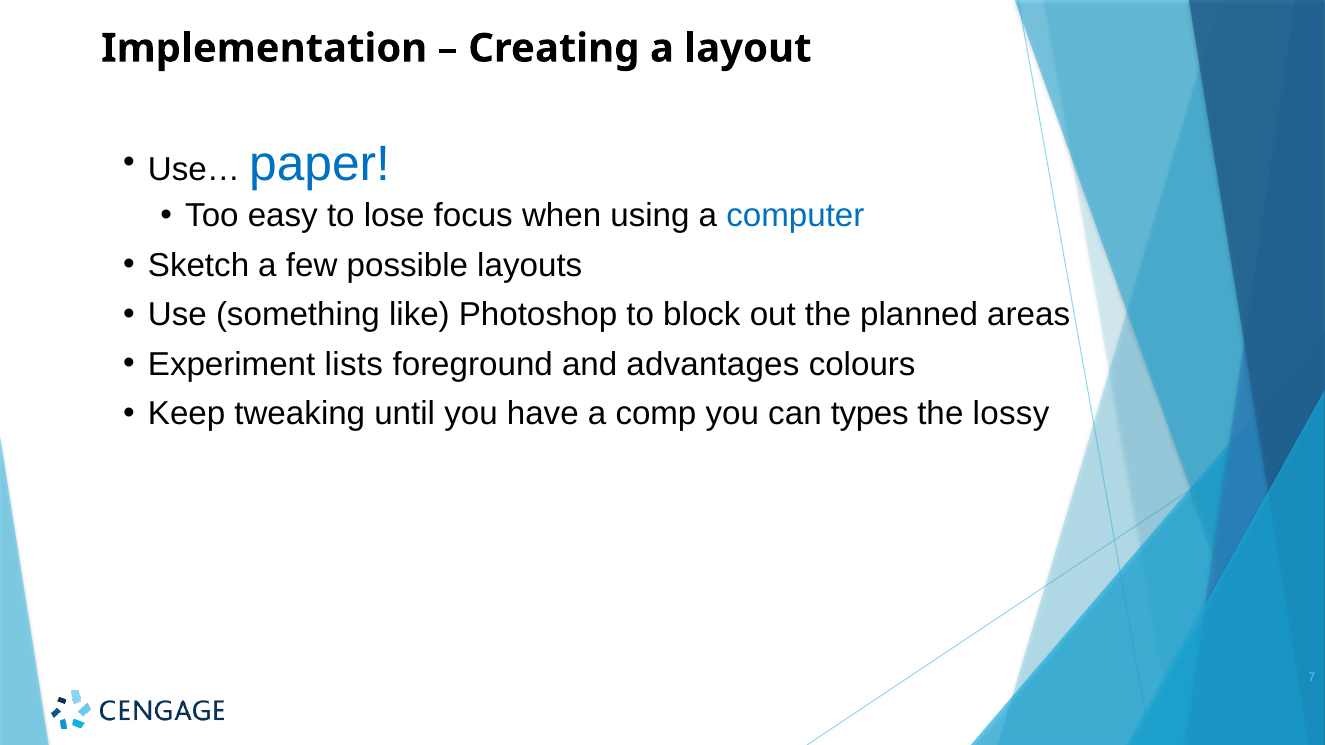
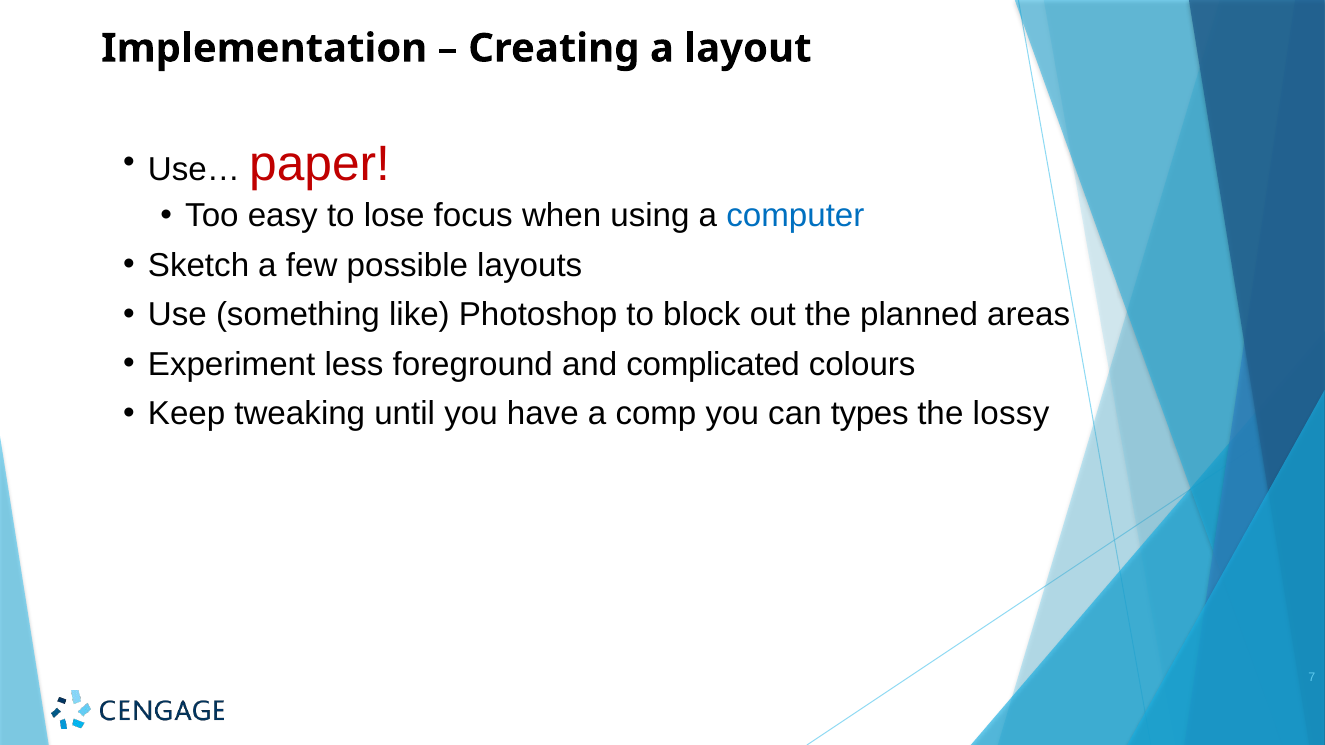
paper colour: blue -> red (320, 164)
lists: lists -> less (354, 364)
advantages: advantages -> complicated (713, 364)
